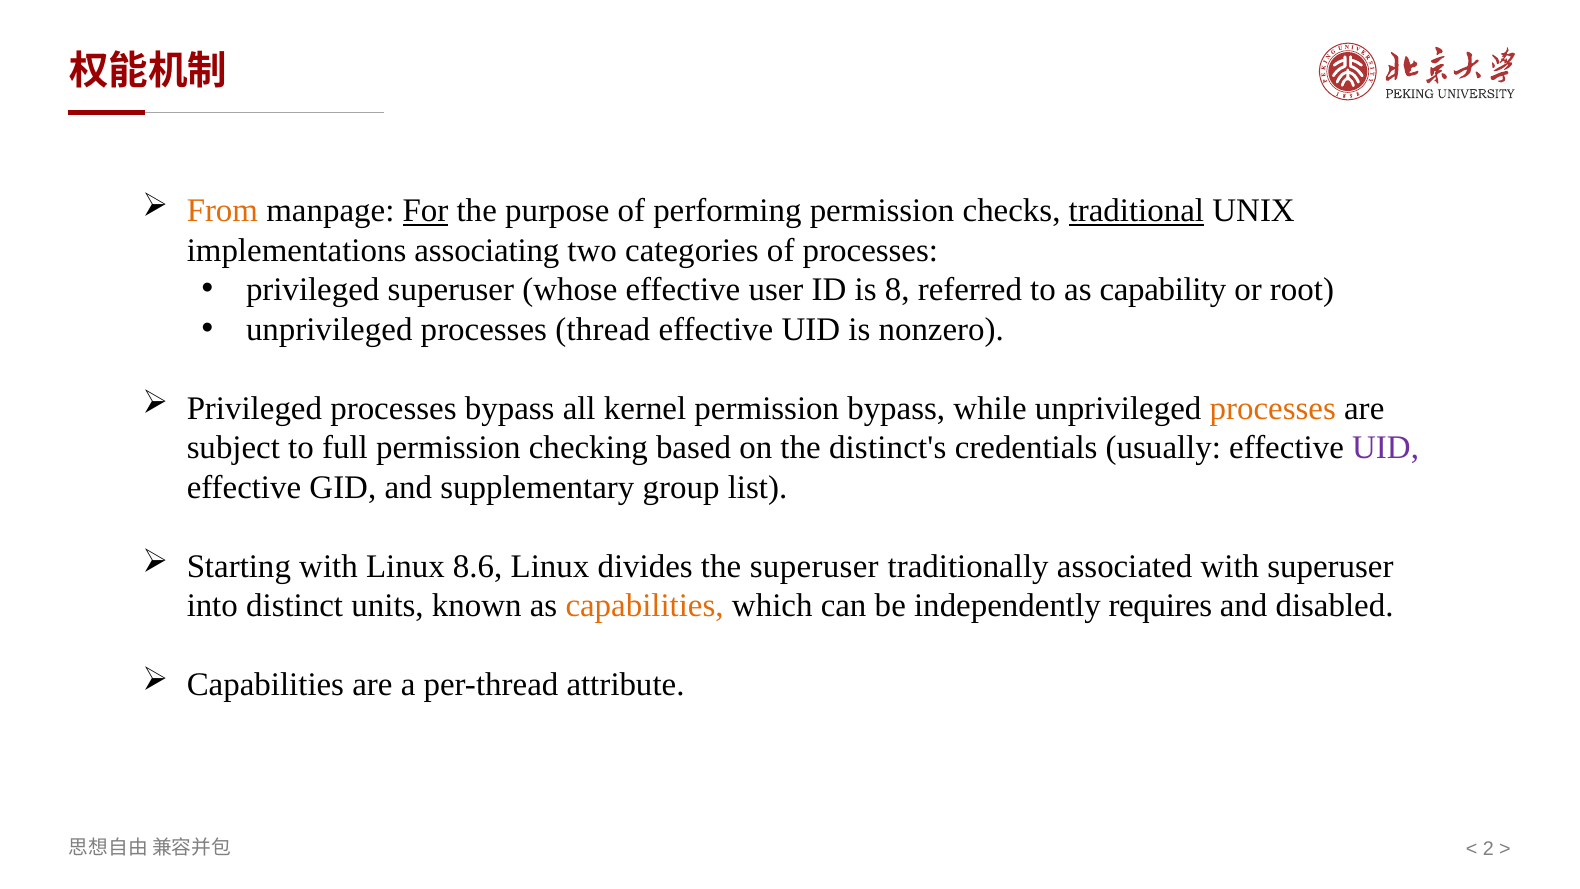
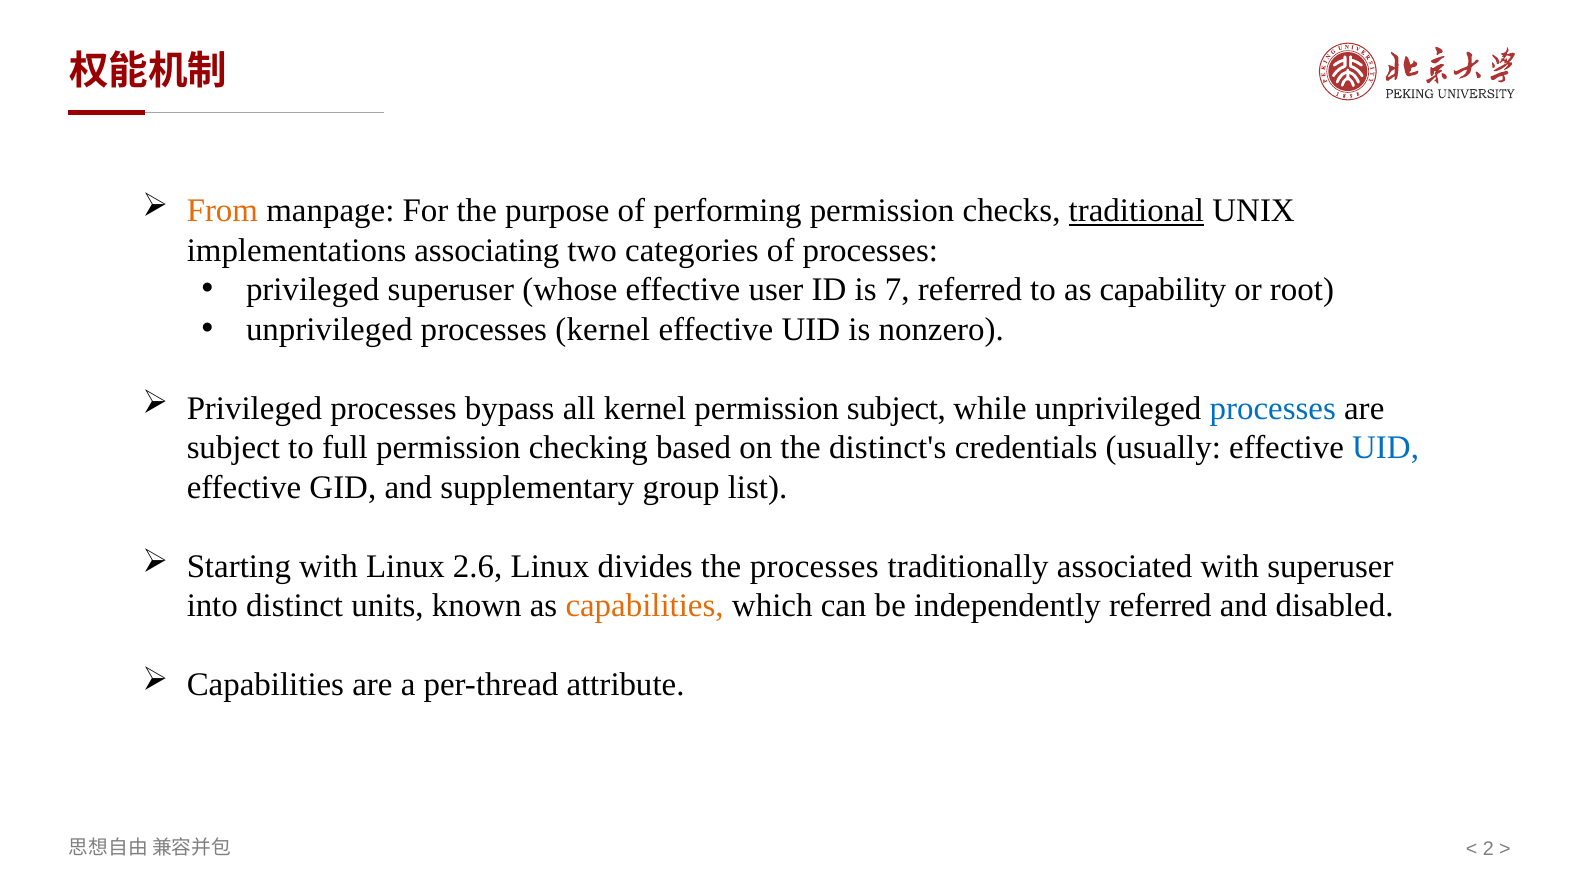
For underline: present -> none (425, 211)
8: 8 -> 7 (897, 290)
processes thread: thread -> kernel (603, 329)
permission bypass: bypass -> subject (896, 408)
processes colour: orange -> blue (1273, 408)
UID colour: purple -> blue (1386, 448)
8.6: 8.6 -> 2.6 (478, 566)
the superuser: superuser -> processes (814, 566)
independently requires: requires -> referred (1160, 606)
